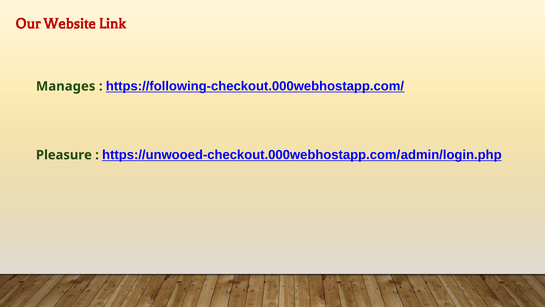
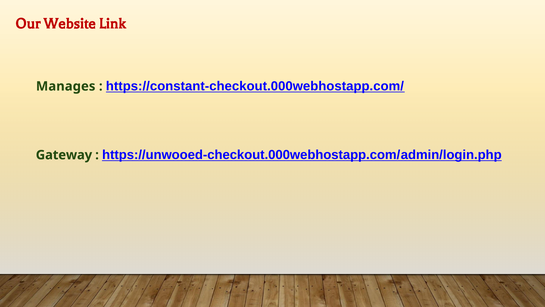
https://following-checkout.000webhostapp.com/: https://following-checkout.000webhostapp.com/ -> https://constant-checkout.000webhostapp.com/ (255, 86)
Pleasure: Pleasure -> Gateway (64, 155)
